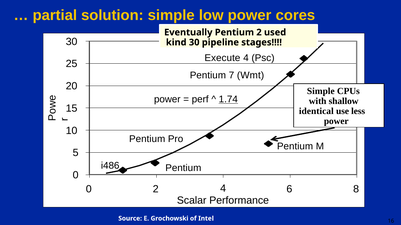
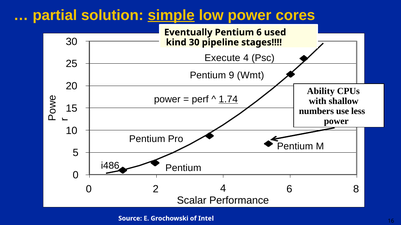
simple underline: none -> present (171, 15)
Pentium 2: 2 -> 6 (259, 32)
7: 7 -> 9 (231, 76)
Simple: Simple -> Ability (321, 91)
identical: identical -> numbers (316, 111)
